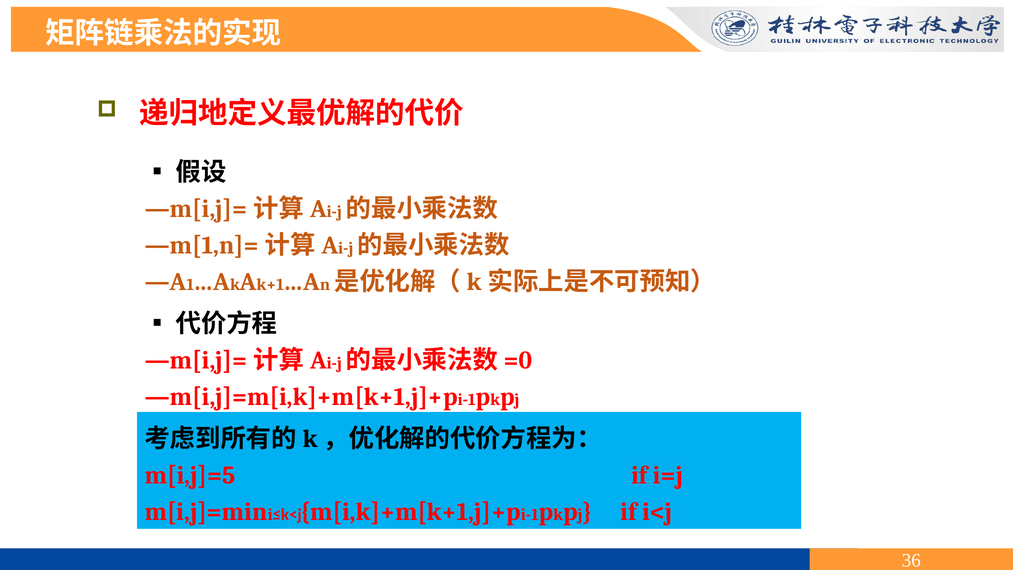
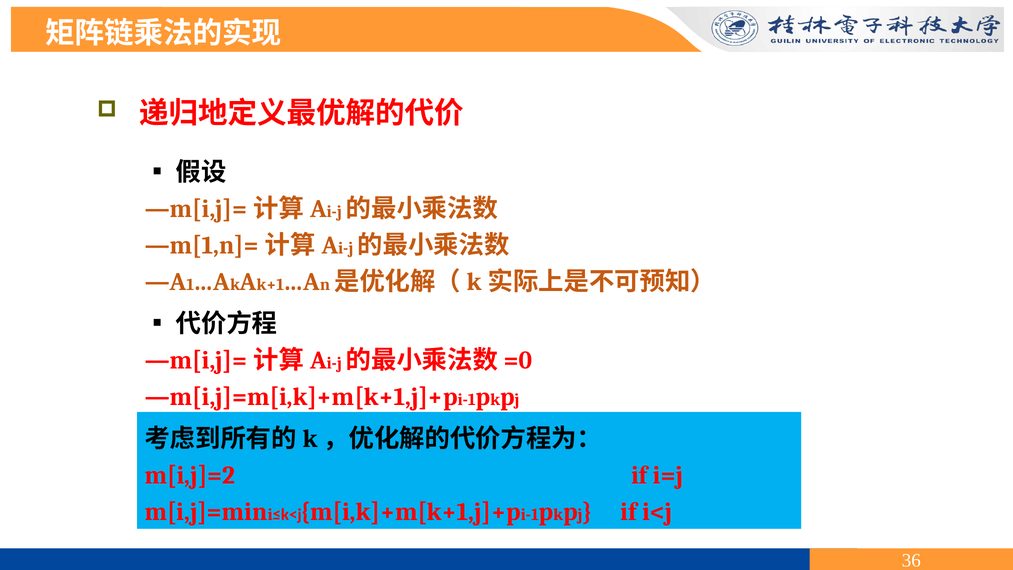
m[i,j]=5: m[i,j]=5 -> m[i,j]=2 (190, 475)
